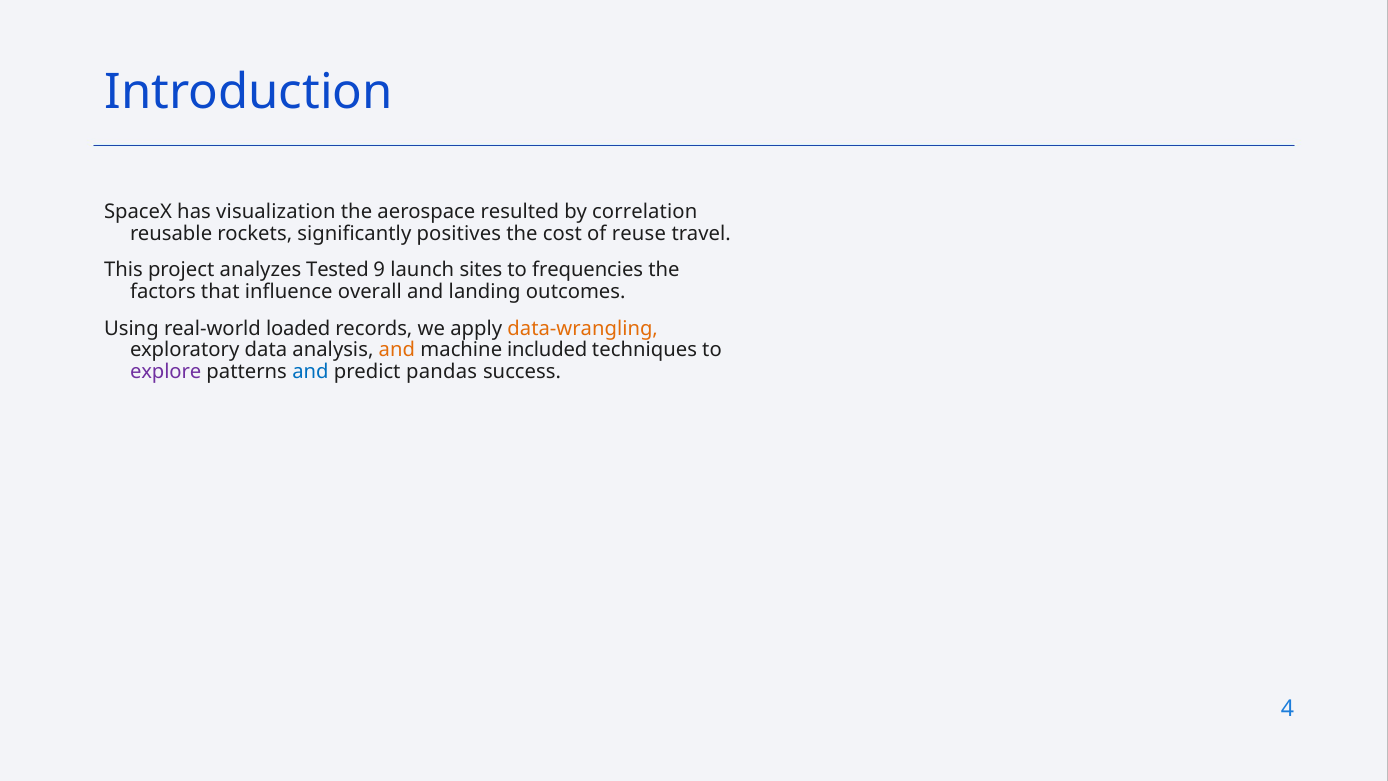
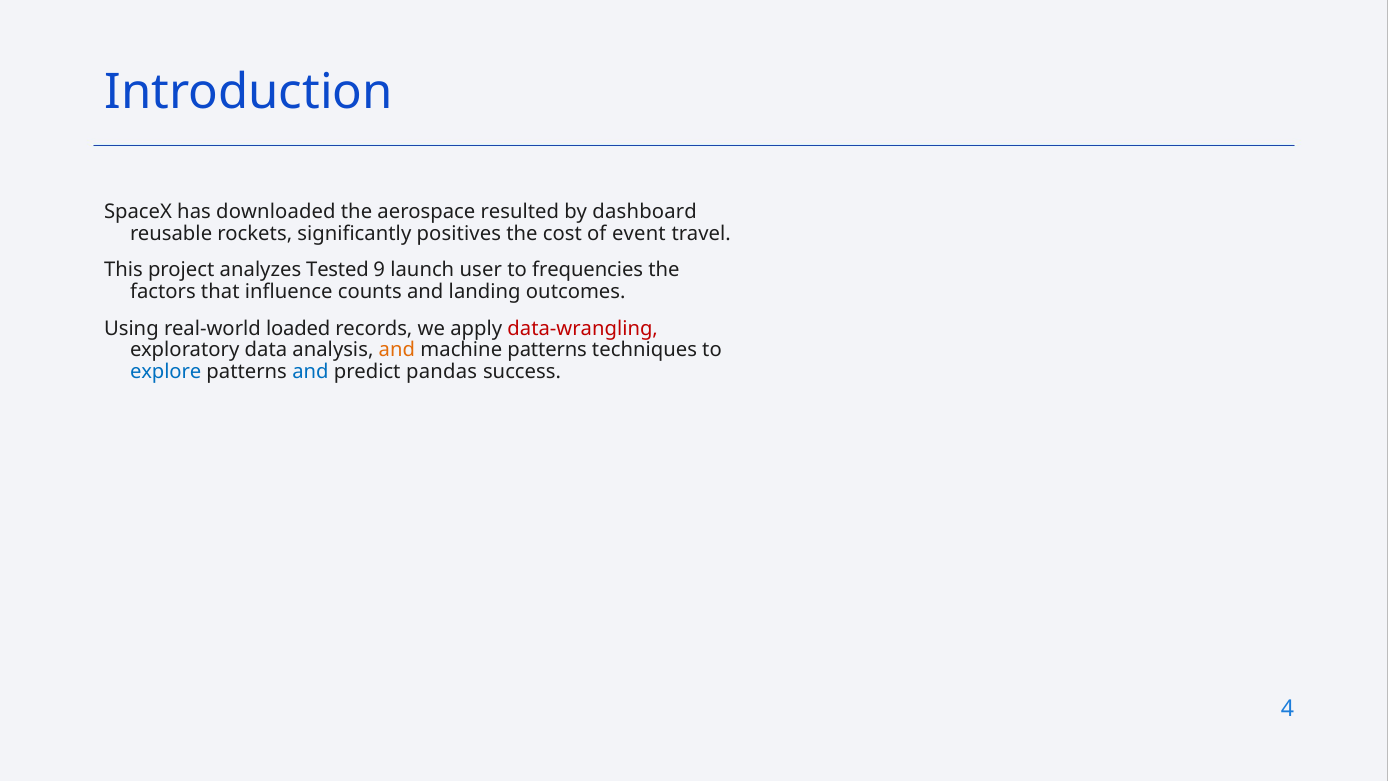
visualization: visualization -> downloaded (276, 212)
correlation: correlation -> dashboard (645, 212)
reuse: reuse -> event (639, 234)
sites: sites -> user (481, 270)
overall: overall -> counts (370, 292)
data-wrangling colour: orange -> red (583, 328)
machine included: included -> patterns (547, 350)
explore colour: purple -> blue (166, 372)
